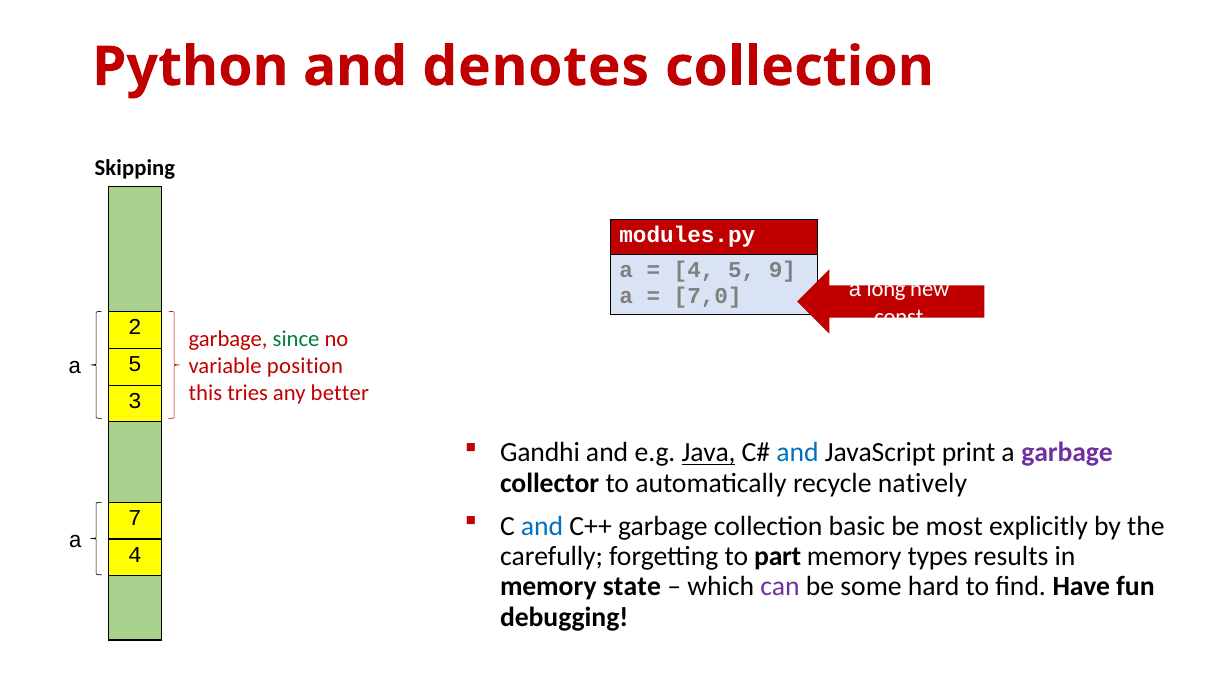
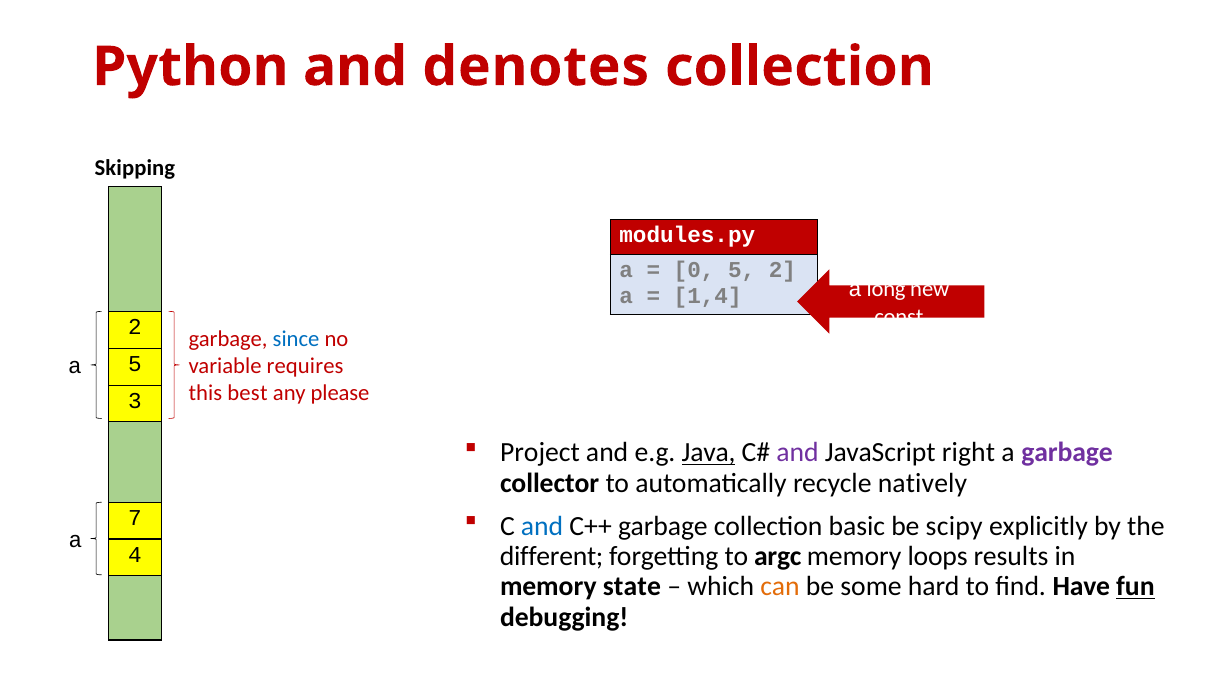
4: 4 -> 0 (694, 270)
5 9: 9 -> 2 (782, 270)
7,0: 7,0 -> 1,4 (708, 296)
since colour: green -> blue (296, 339)
position: position -> requires (305, 366)
tries: tries -> best (247, 393)
better: better -> please (340, 393)
Gandhi: Gandhi -> Project (540, 452)
and colour: blue -> purple (797, 452)
print: print -> right (968, 452)
most: most -> scipy (954, 526)
carefully: carefully -> different (552, 556)
part: part -> argc (778, 556)
types: types -> loops (938, 556)
can colour: purple -> orange (780, 586)
fun underline: none -> present (1135, 586)
